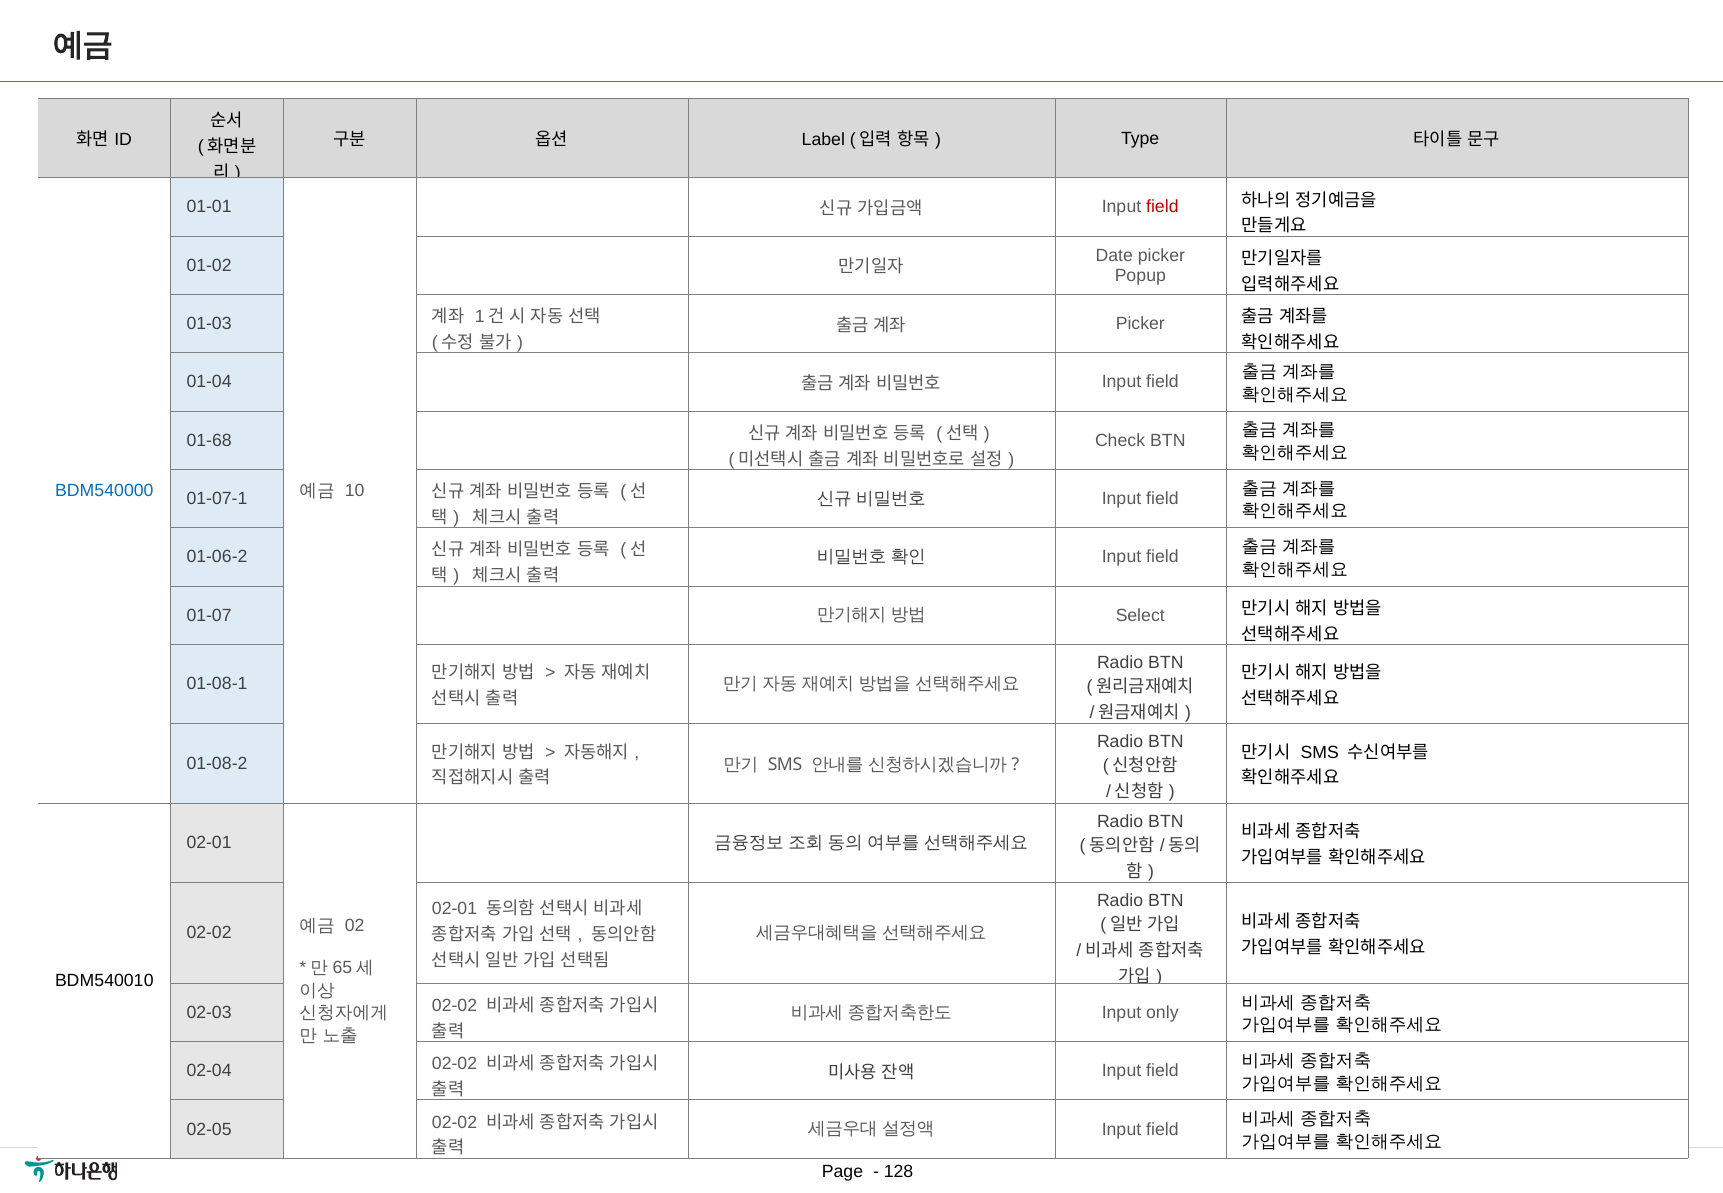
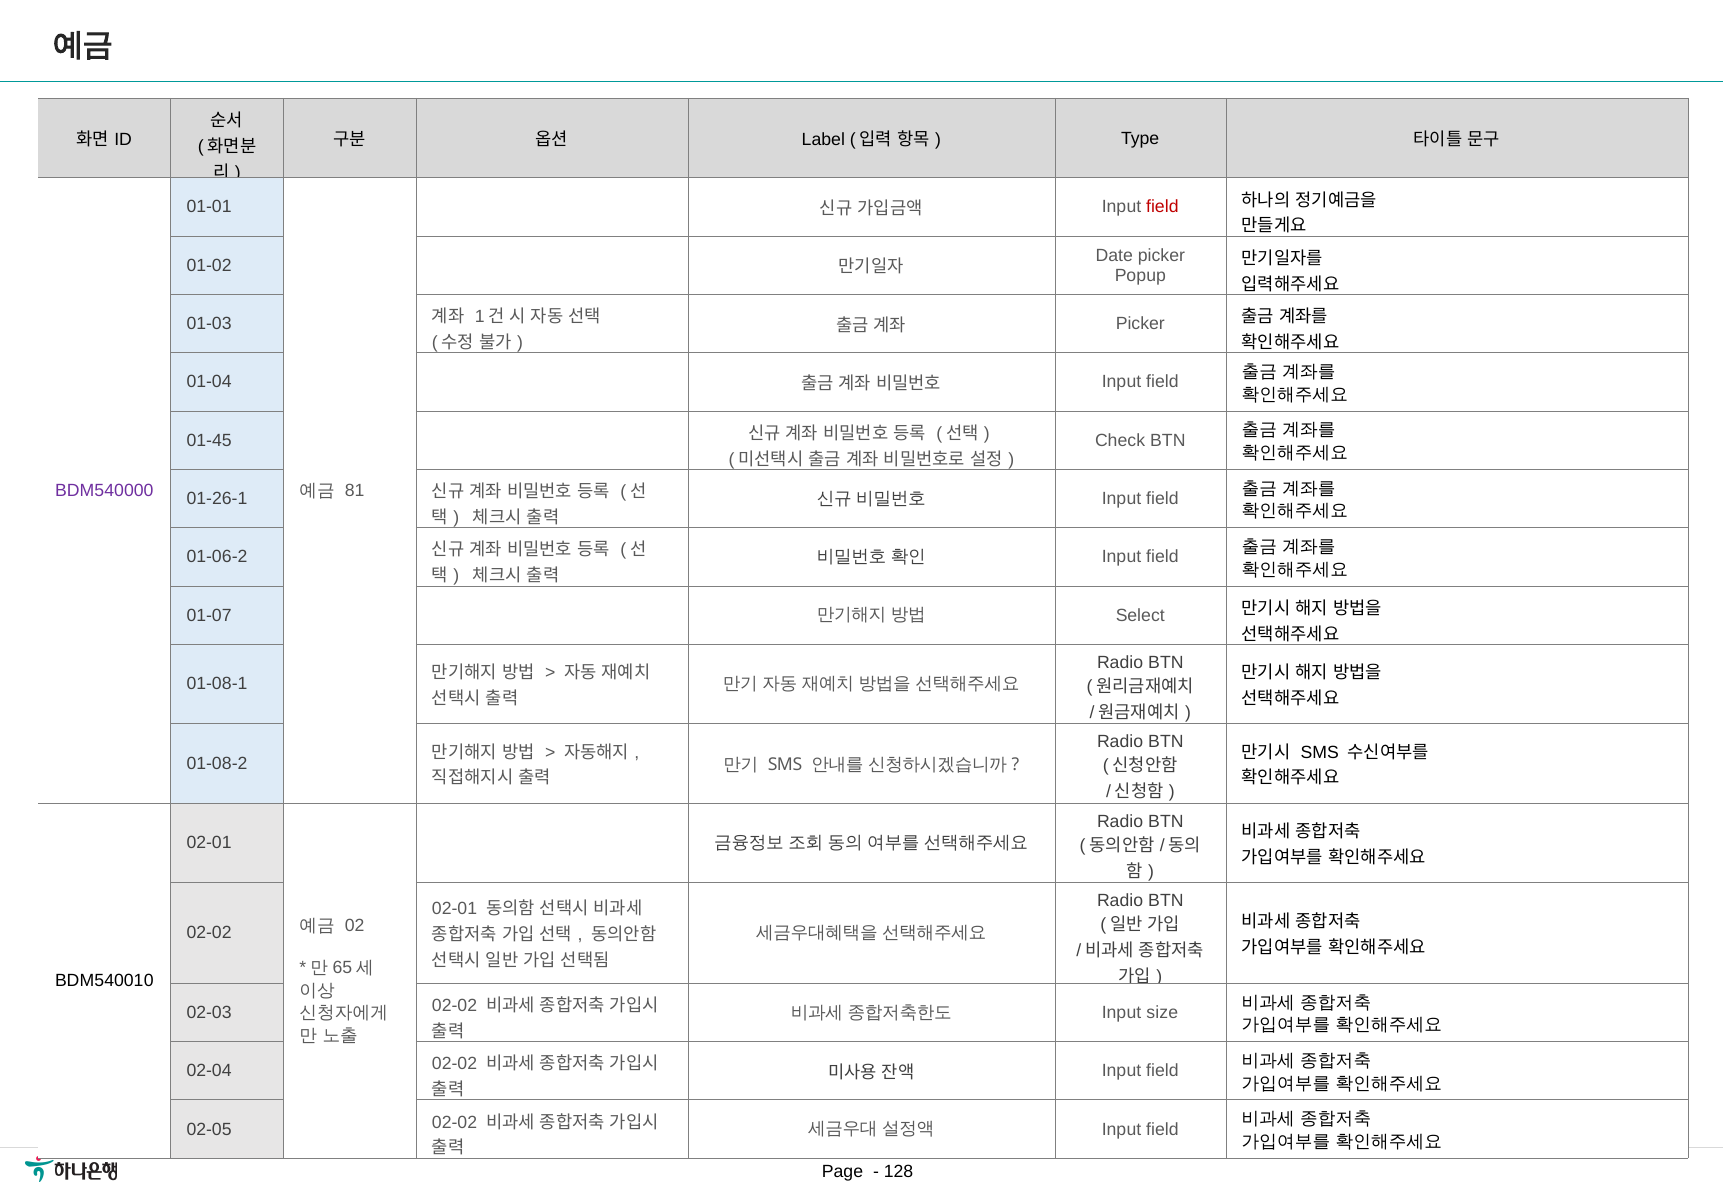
01-68: 01-68 -> 01-45 (209, 440)
BDM540000 colour: blue -> purple (104, 491)
10: 10 -> 81 (355, 490)
01-07-1: 01-07-1 -> 01-26-1 (217, 499)
only: only -> size (1162, 1012)
